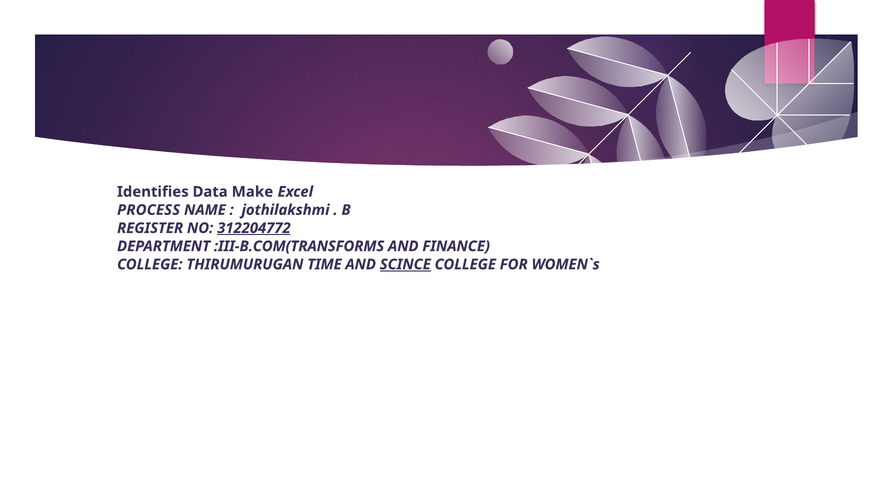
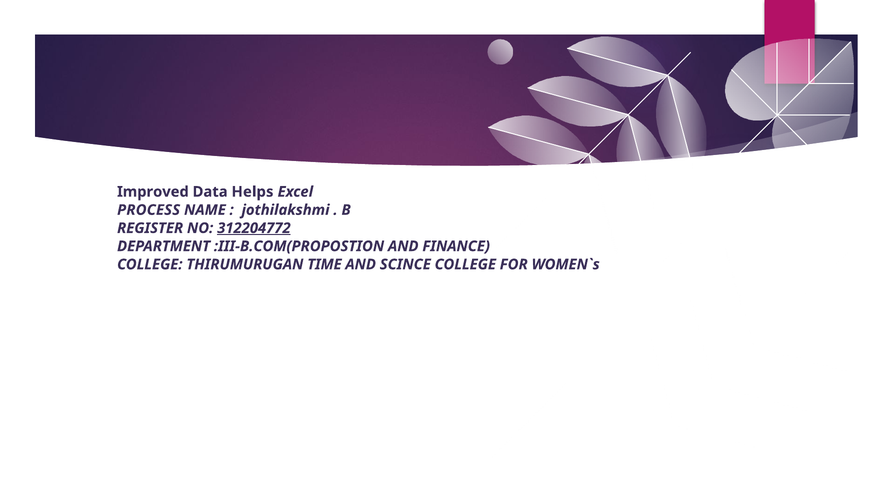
Identifies: Identifies -> Improved (153, 192)
Make: Make -> Helps (252, 192)
:III-B.COM(TRANSFORMS: :III-B.COM(TRANSFORMS -> :III-B.COM(PROPOSTION (299, 246)
SCINCE underline: present -> none (405, 265)
